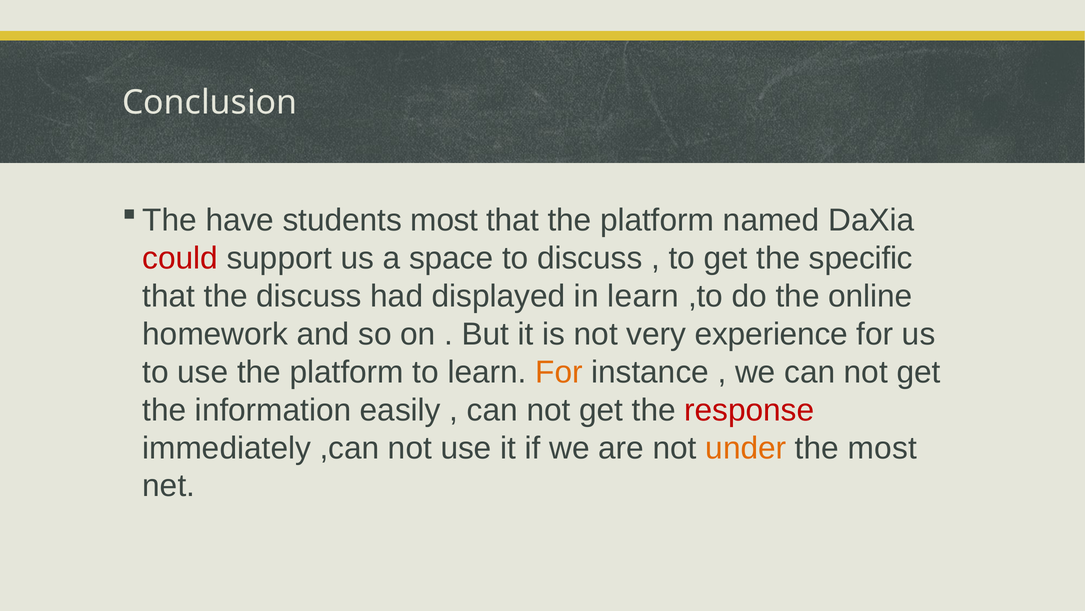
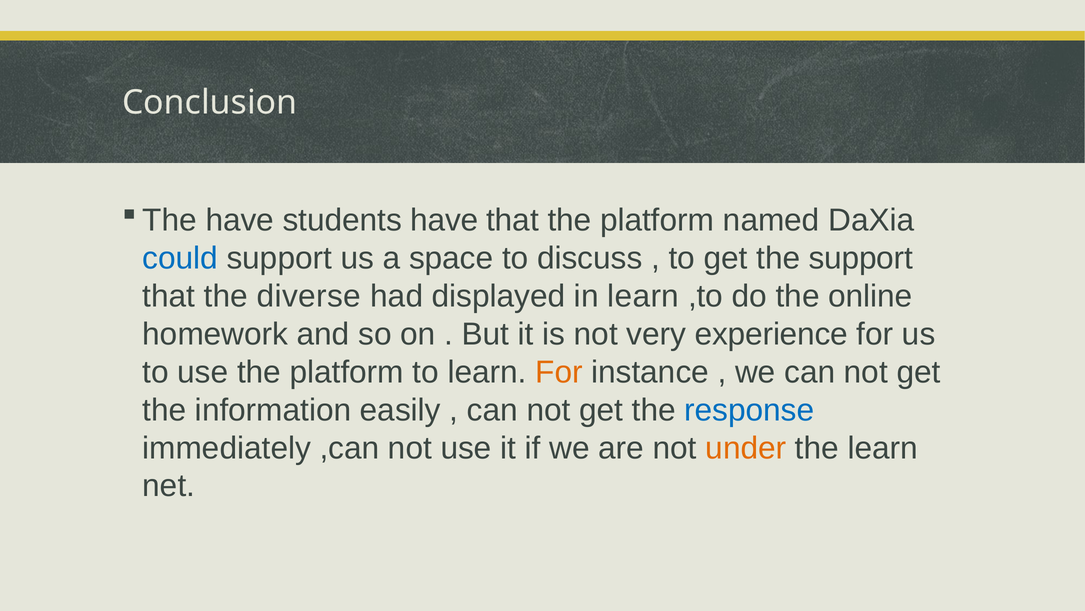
students most: most -> have (444, 220)
could colour: red -> blue (180, 258)
the specific: specific -> support (861, 258)
the discuss: discuss -> diverse (309, 296)
response colour: red -> blue (749, 410)
the most: most -> learn (883, 448)
